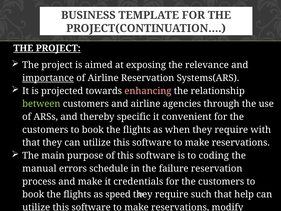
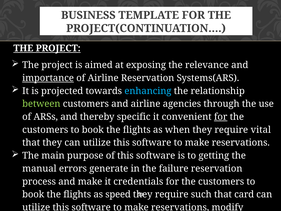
enhancing colour: pink -> light blue (148, 91)
for underline: none -> present (221, 117)
with: with -> vital (261, 130)
coding: coding -> getting (214, 155)
schedule: schedule -> generate (109, 168)
help: help -> card (244, 194)
